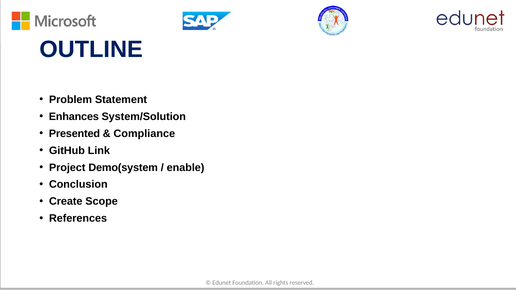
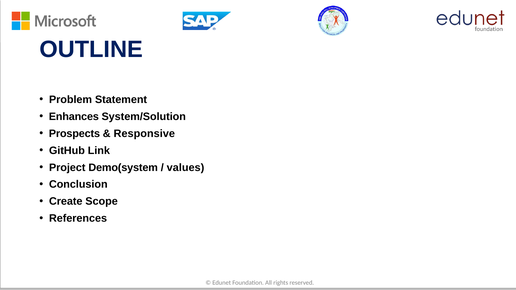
Presented: Presented -> Prospects (74, 134)
Compliance: Compliance -> Responsive (144, 134)
enable: enable -> values (186, 168)
